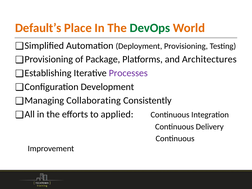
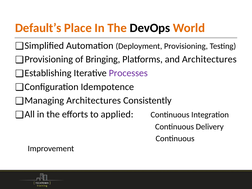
DevOps colour: green -> black (150, 28)
Package: Package -> Bringing (103, 59)
Development: Development -> Idempotence (107, 87)
Collaborating: Collaborating -> Architectures (94, 101)
